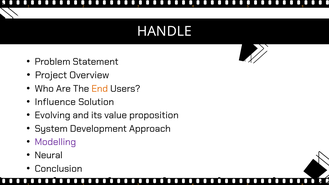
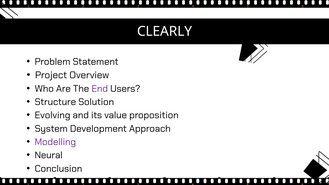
HANDLE: HANDLE -> CLEARLY (165, 31)
End colour: orange -> purple (100, 89)
Influence: Influence -> Structure (55, 102)
